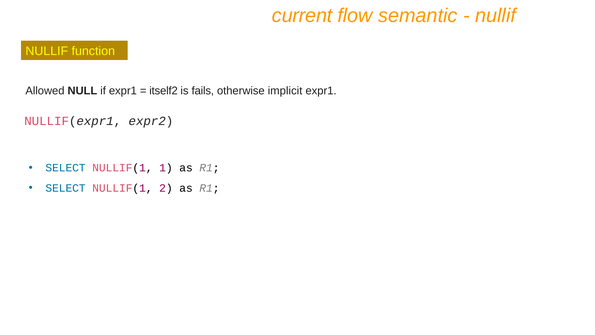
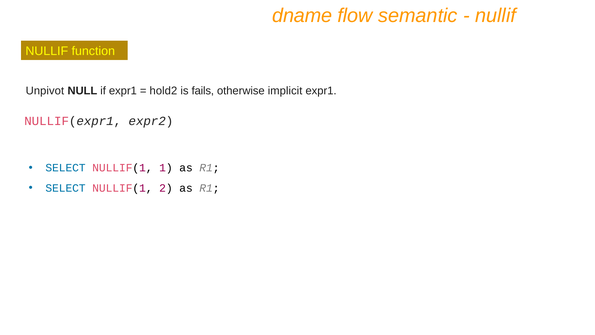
current: current -> dname (302, 15)
Allowed: Allowed -> Unpivot (45, 91)
itself2: itself2 -> hold2 (163, 91)
